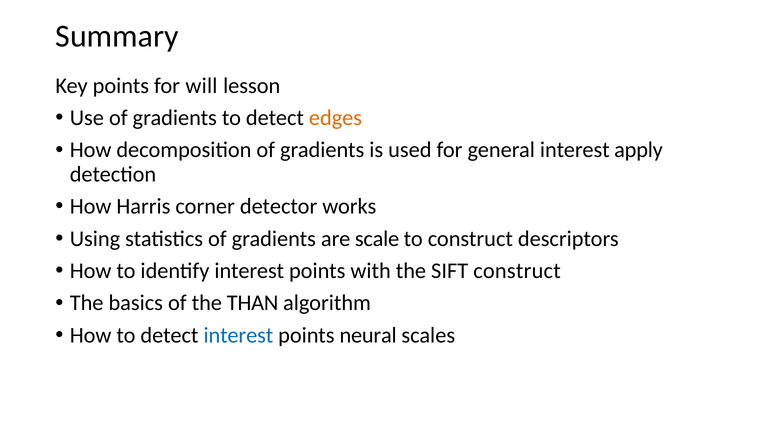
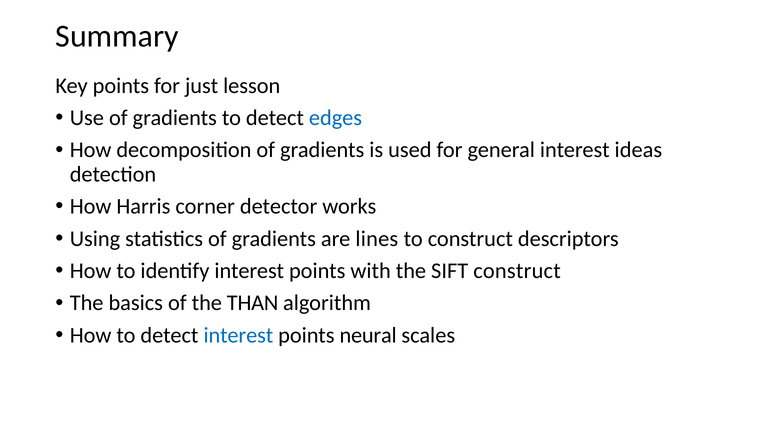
will: will -> just (202, 86)
edges colour: orange -> blue (336, 118)
apply: apply -> ideas (638, 150)
scale: scale -> lines (377, 238)
